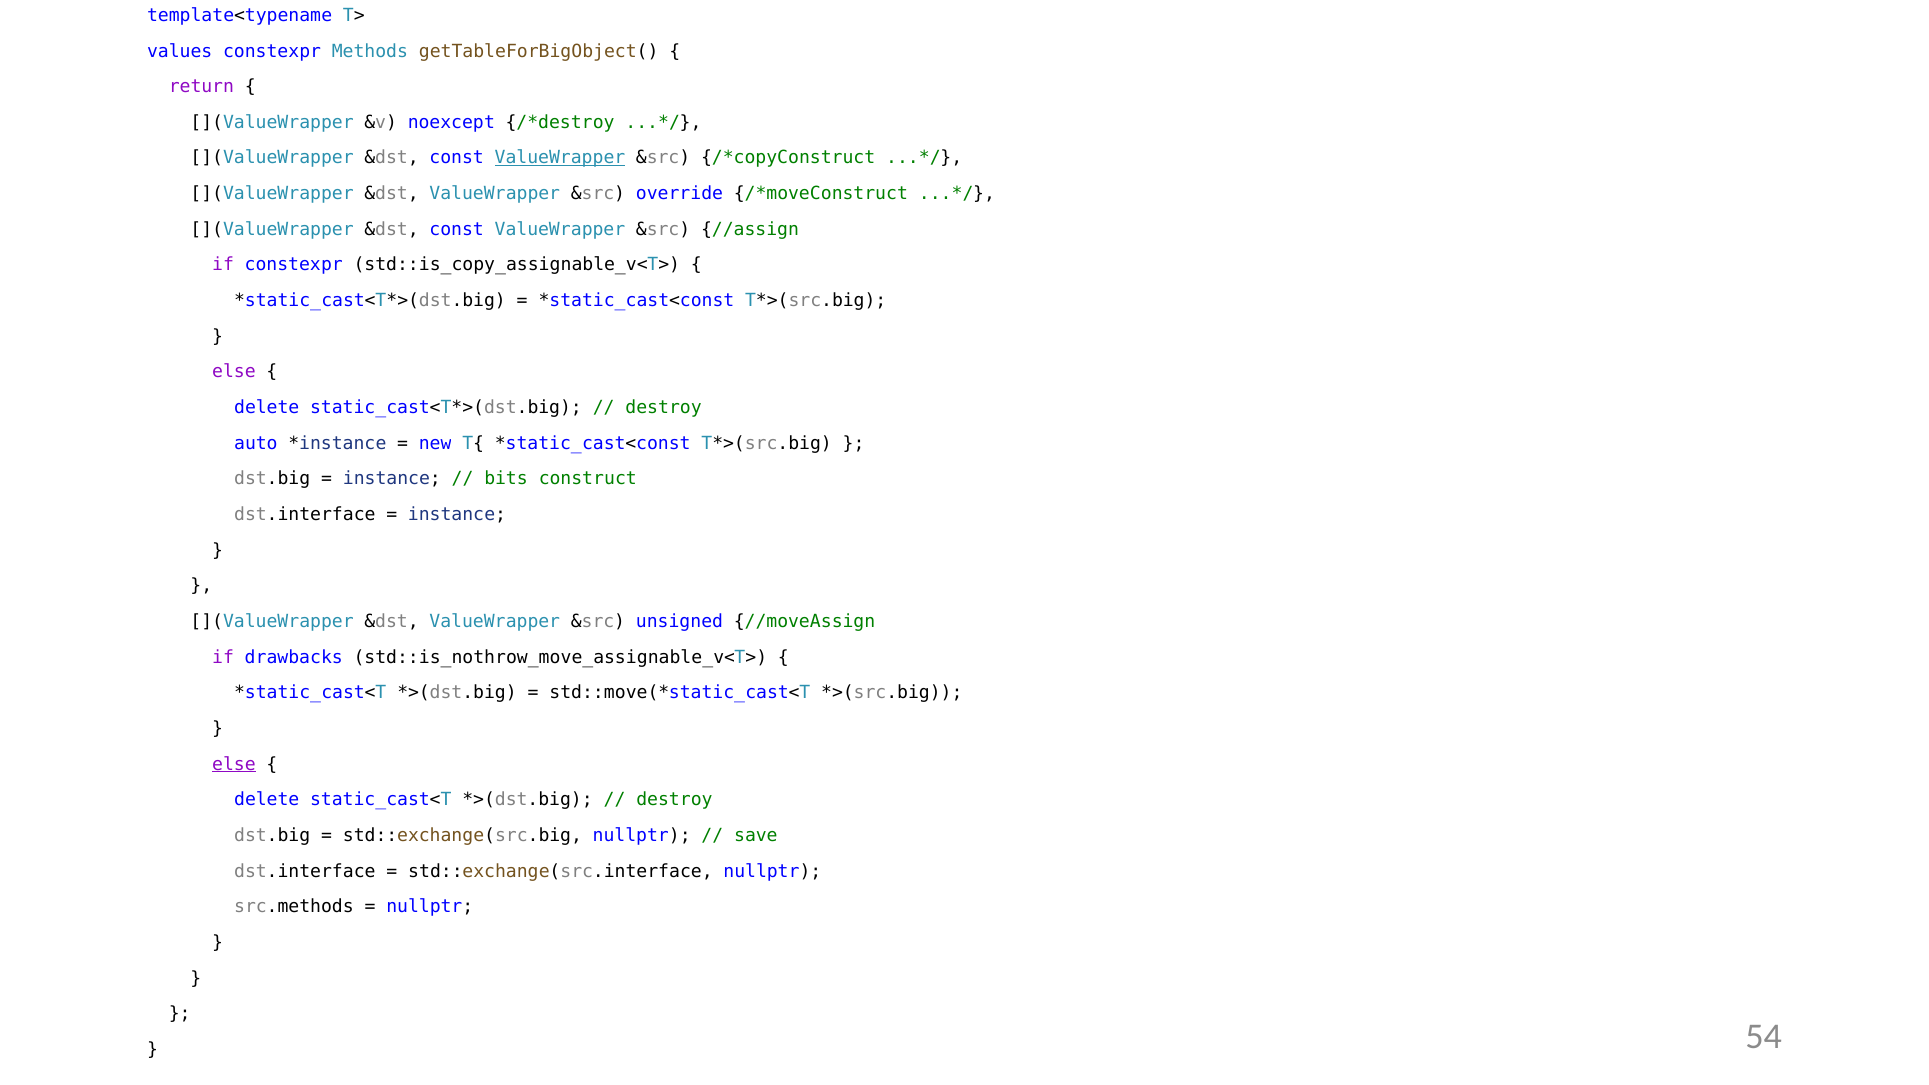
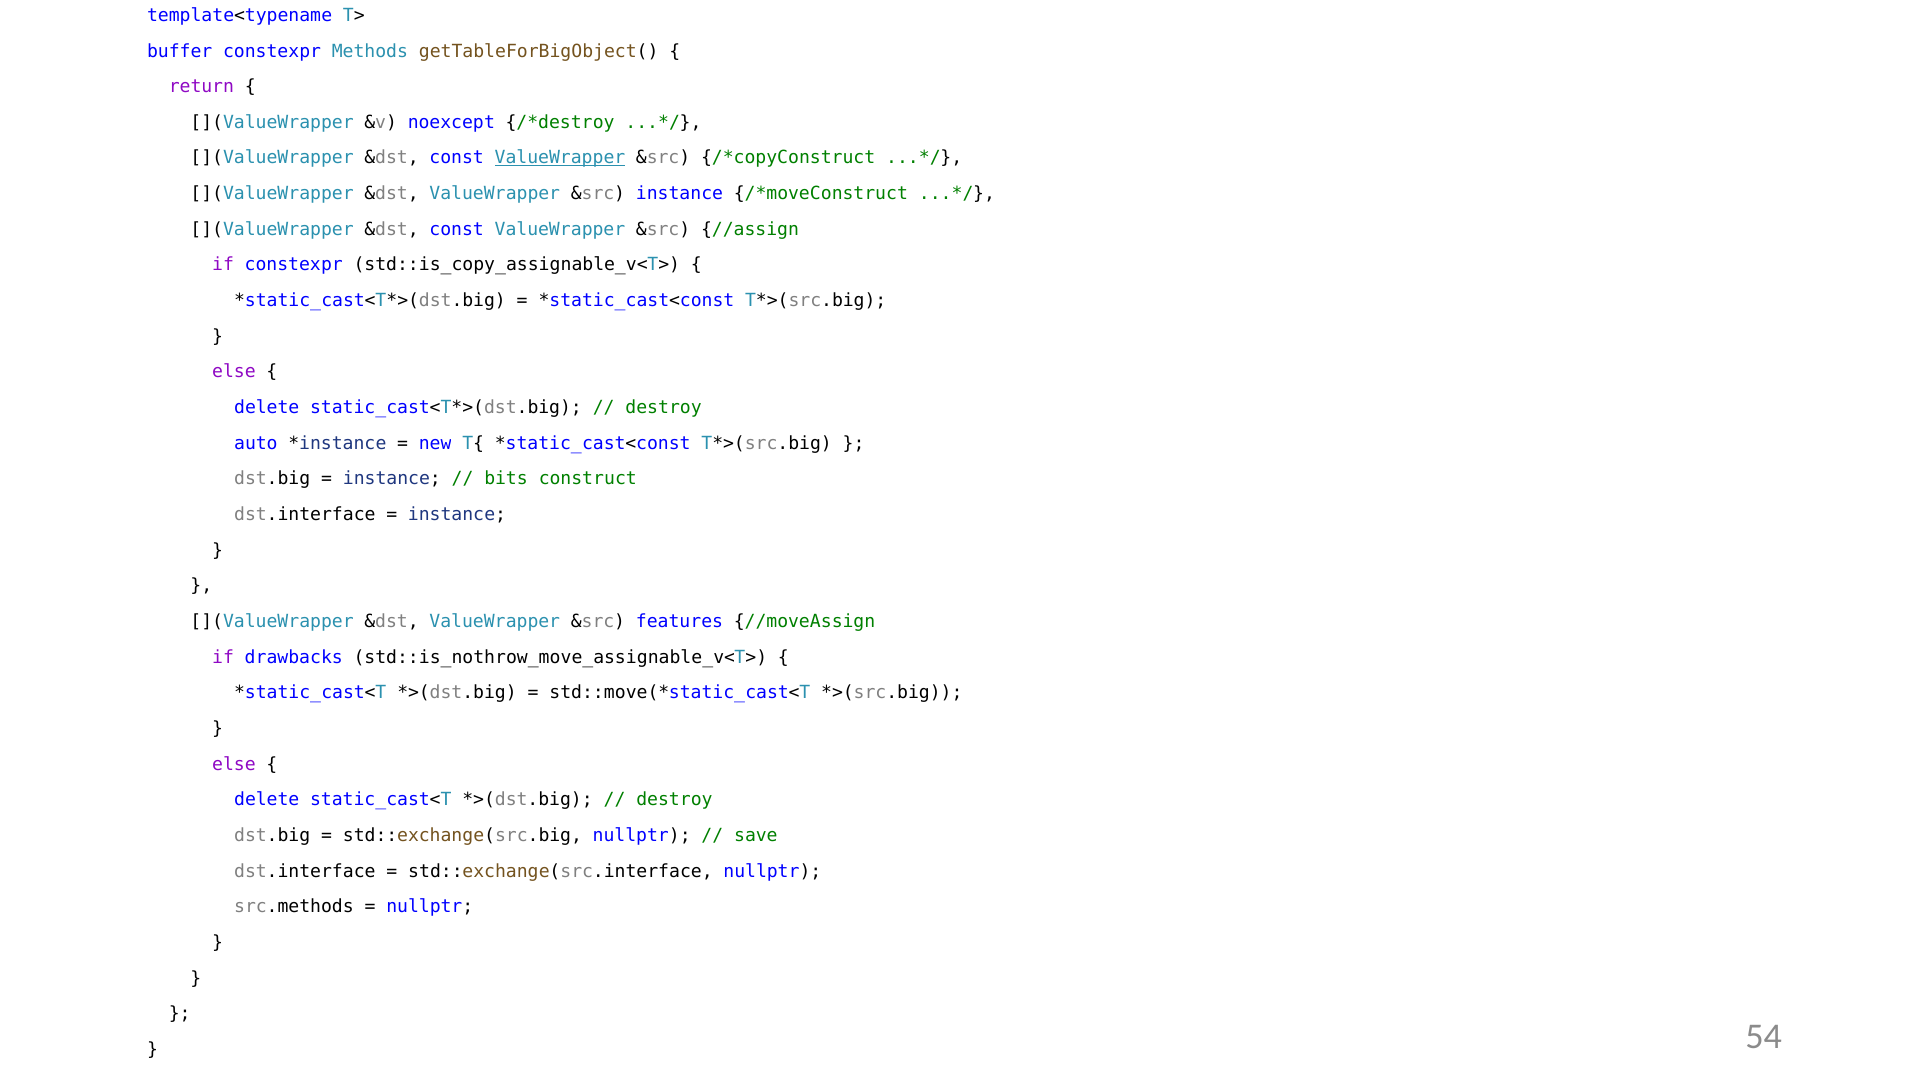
values: values -> buffer (180, 51)
&src override: override -> instance (679, 194)
unsigned: unsigned -> features (679, 622)
else underline: present -> none (234, 764)
